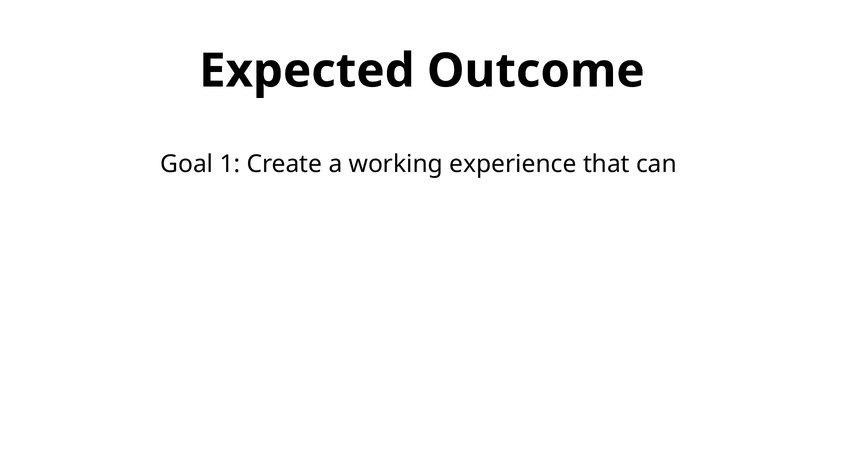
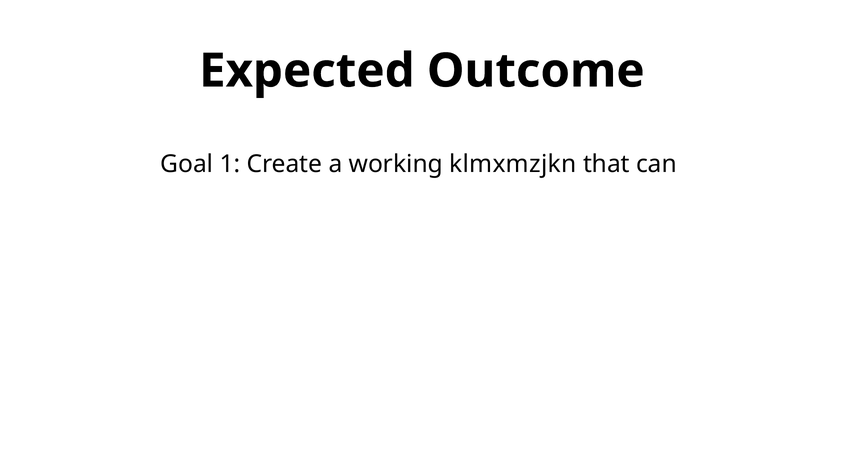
working experience: experience -> klmxmzjkn (513, 164)
